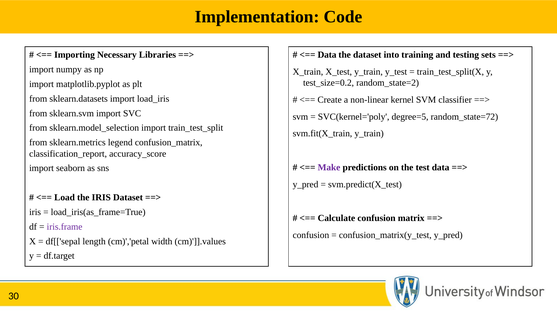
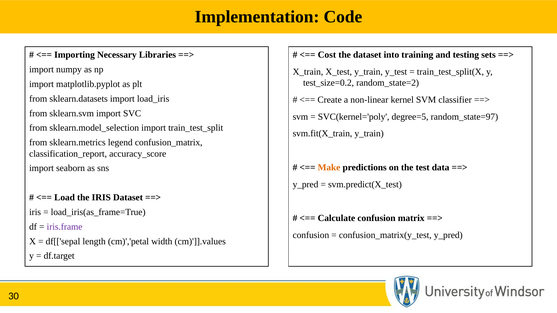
Data: Data -> Cost (327, 55)
random_state=72: random_state=72 -> random_state=97 (464, 117)
Make colour: purple -> orange (329, 168)
